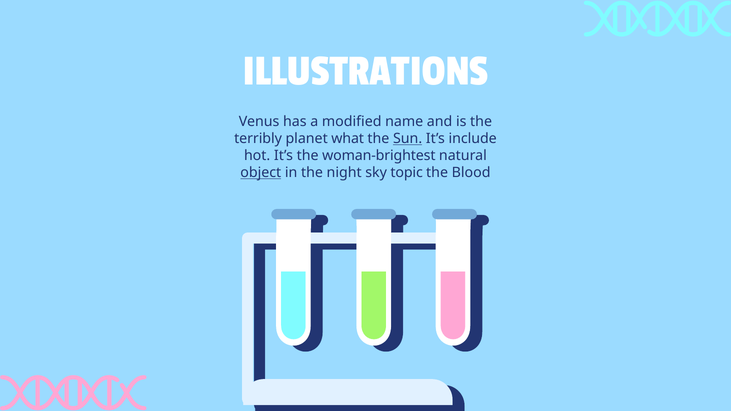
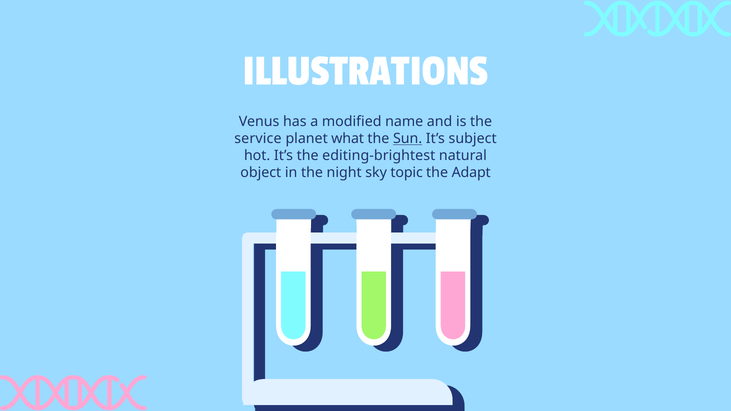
terribly: terribly -> service (258, 139)
include: include -> subject (473, 139)
woman-brightest: woman-brightest -> editing-brightest (379, 156)
object underline: present -> none (261, 173)
Blood: Blood -> Adapt (471, 173)
